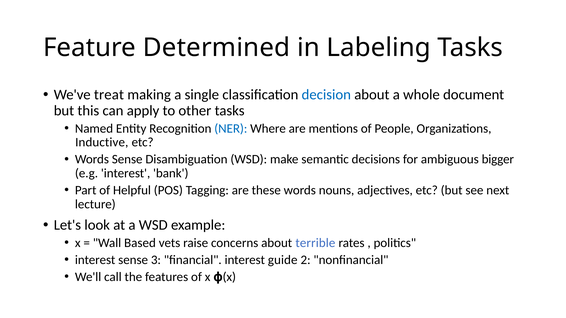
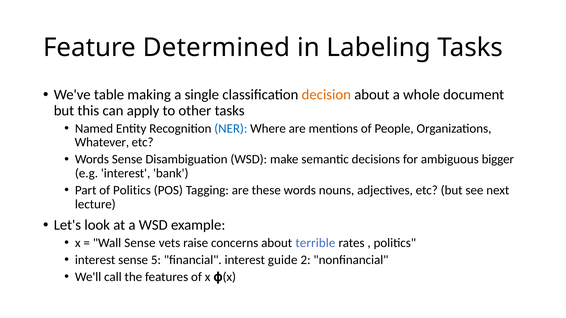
treat: treat -> table (109, 95)
decision colour: blue -> orange (326, 95)
Inductive: Inductive -> Whatever (102, 143)
of Helpful: Helpful -> Politics (132, 190)
Wall Based: Based -> Sense (140, 243)
3: 3 -> 5 (156, 260)
